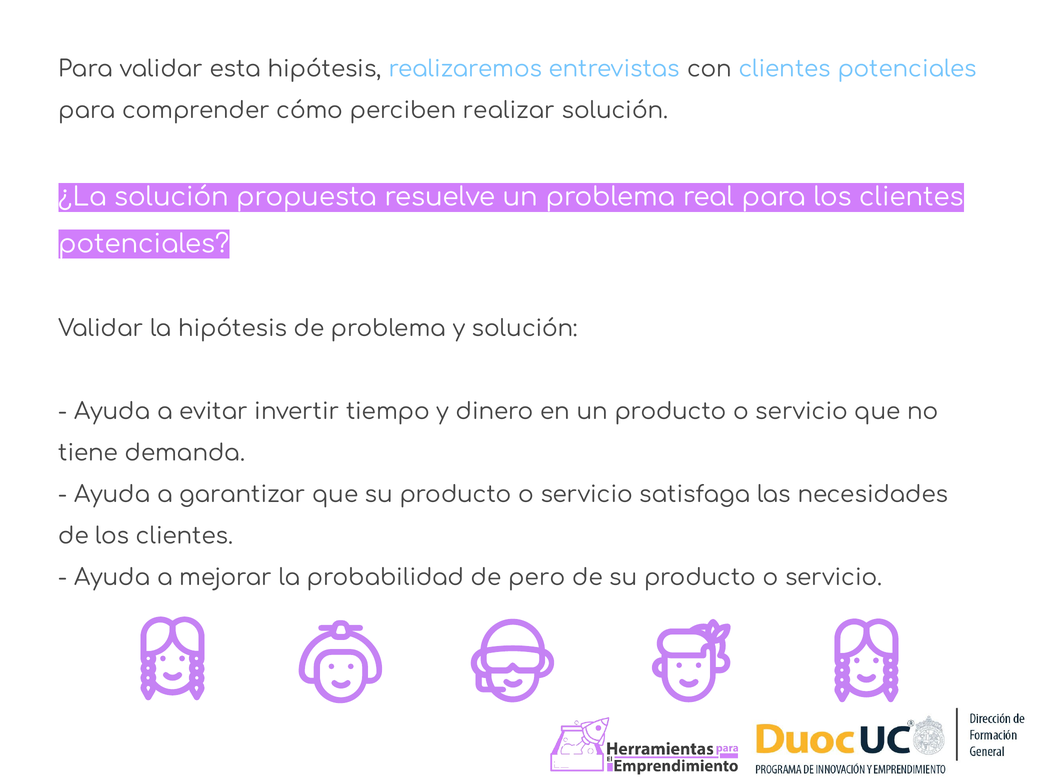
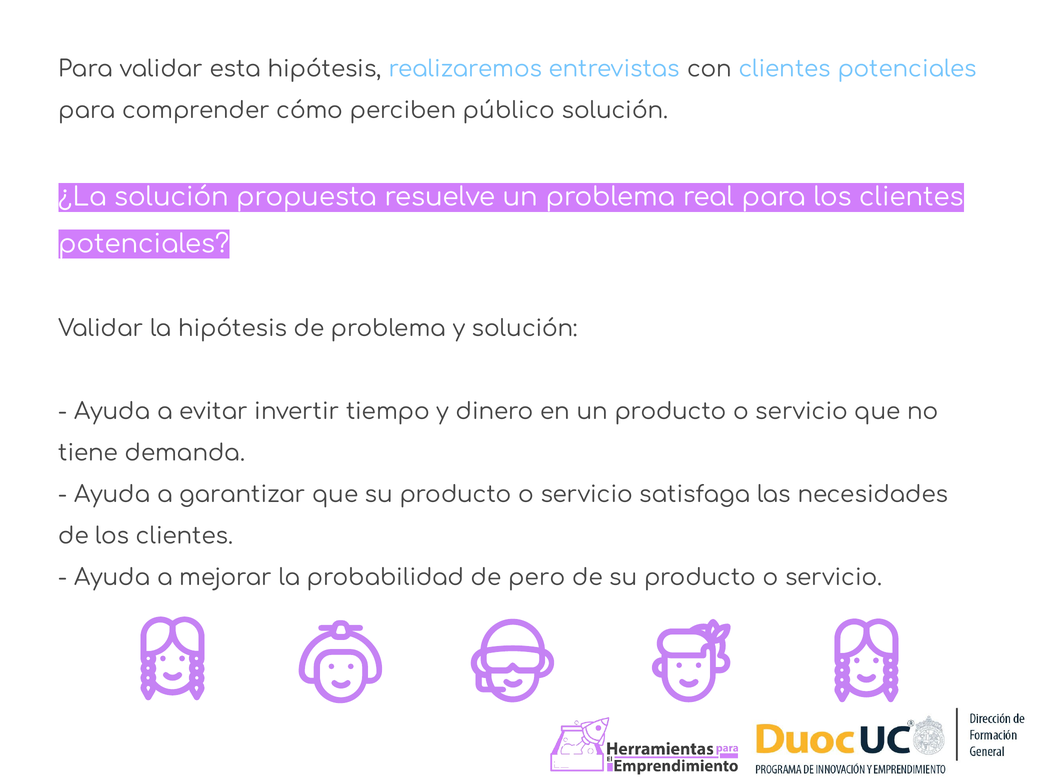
realizar: realizar -> público (509, 111)
